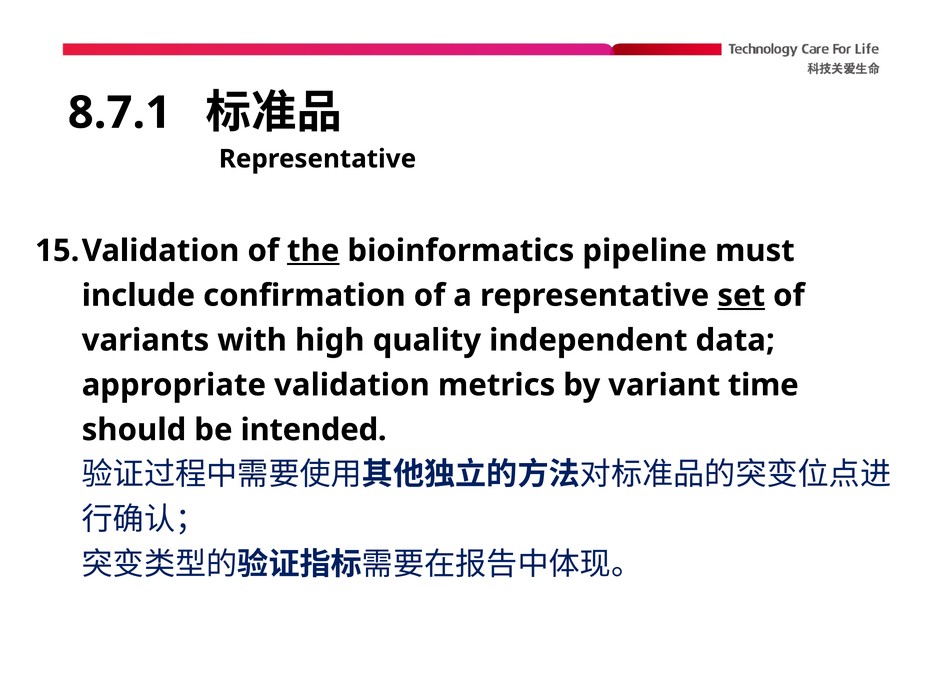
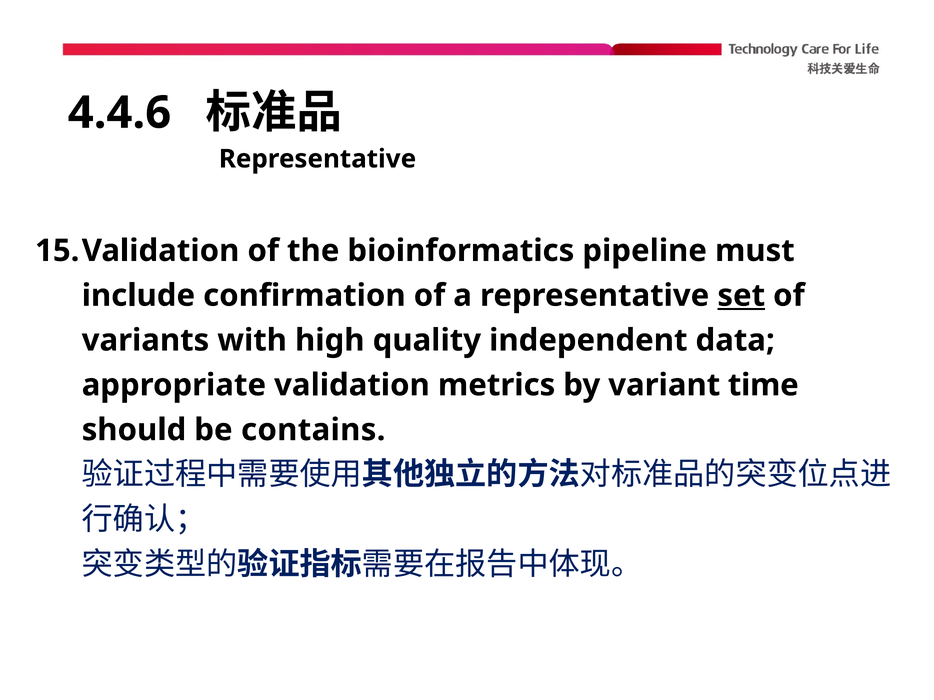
8.7.1: 8.7.1 -> 4.4.6 (119, 113)
the underline: present -> none (313, 251)
intended: intended -> contains (313, 430)
